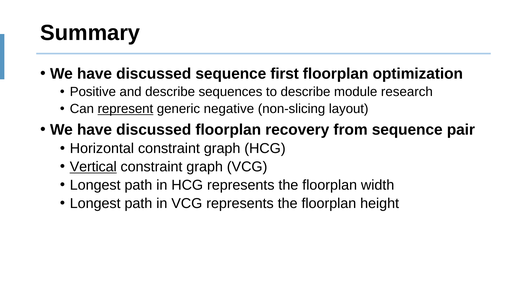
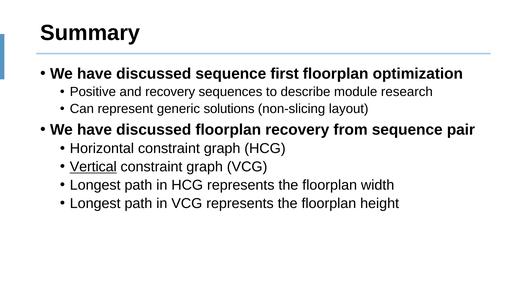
and describe: describe -> recovery (170, 92)
represent underline: present -> none (125, 109)
negative: negative -> solutions (229, 109)
